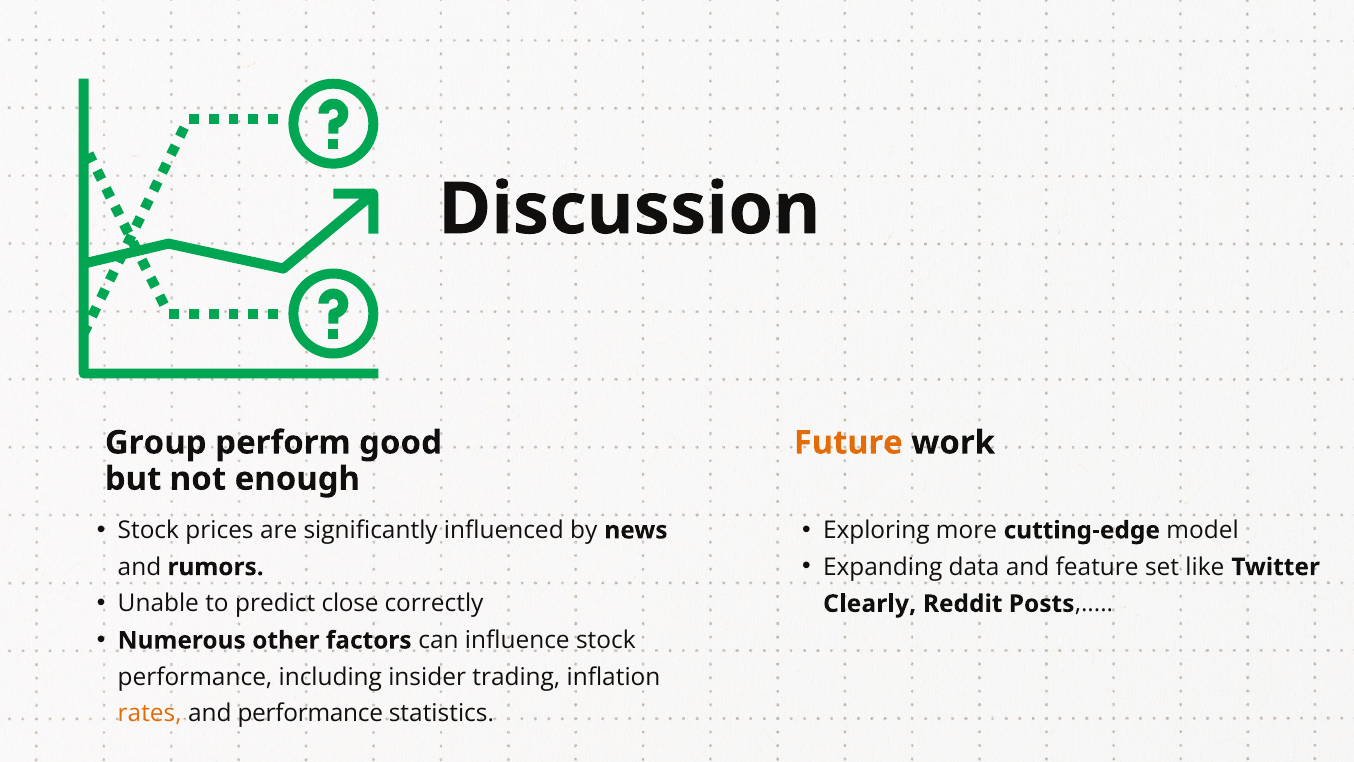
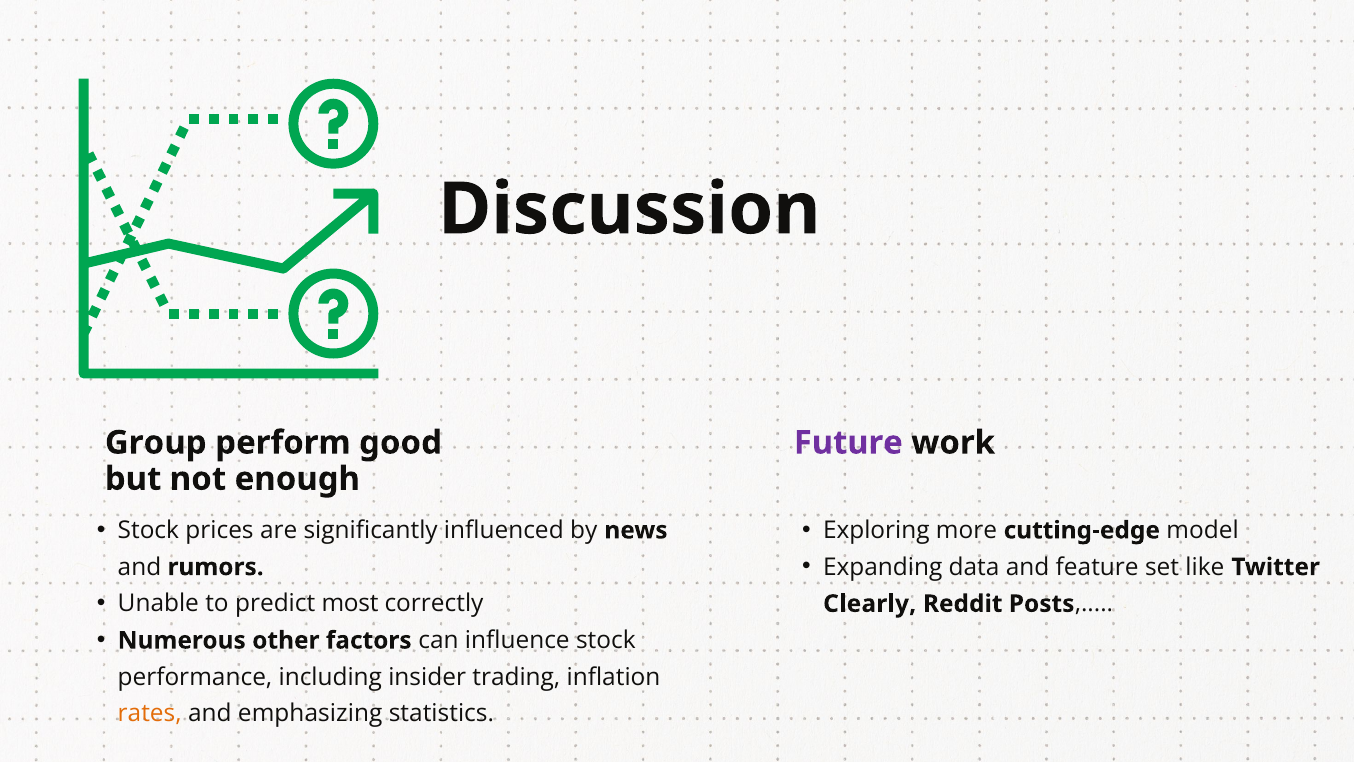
Future colour: orange -> purple (848, 442)
close: close -> most (350, 603)
and performance: performance -> emphasizing (310, 714)
